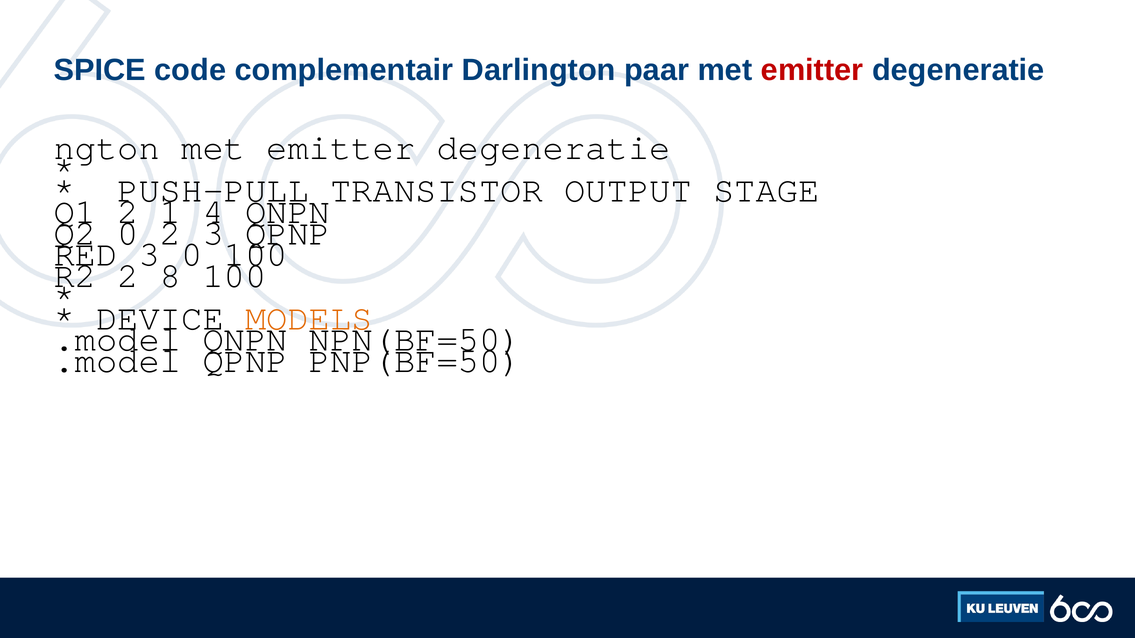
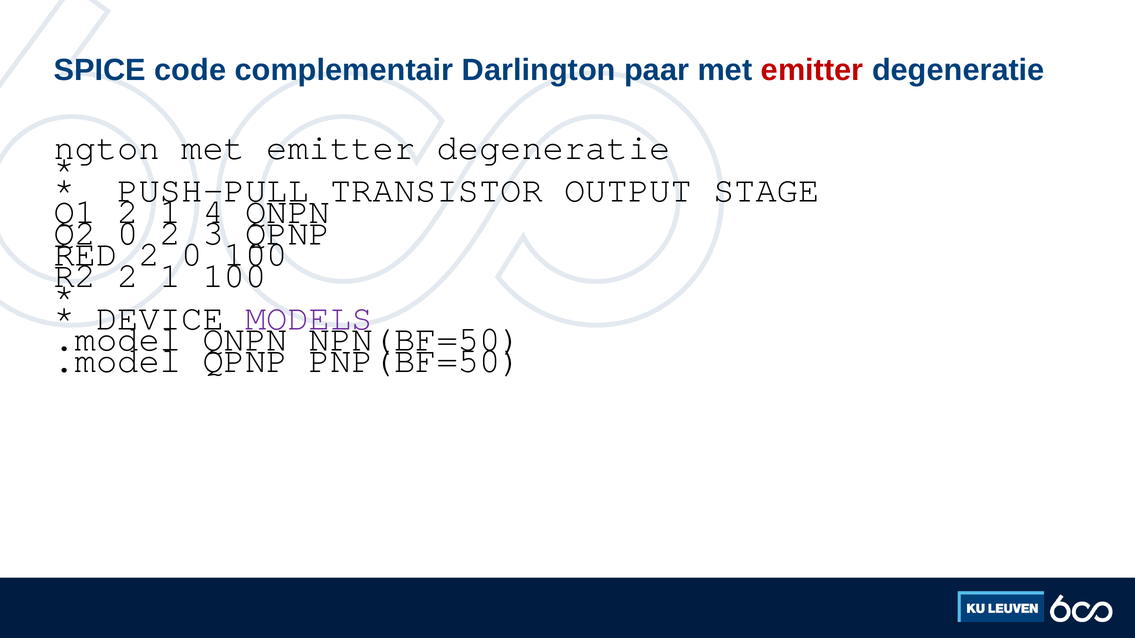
3: 3 -> 2 (149, 254)
8: 8 -> 1 (171, 276)
MODELS colour: orange -> purple (309, 318)
